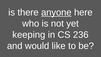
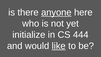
keeping: keeping -> initialize (29, 35)
236: 236 -> 444 (81, 35)
like underline: none -> present (59, 46)
